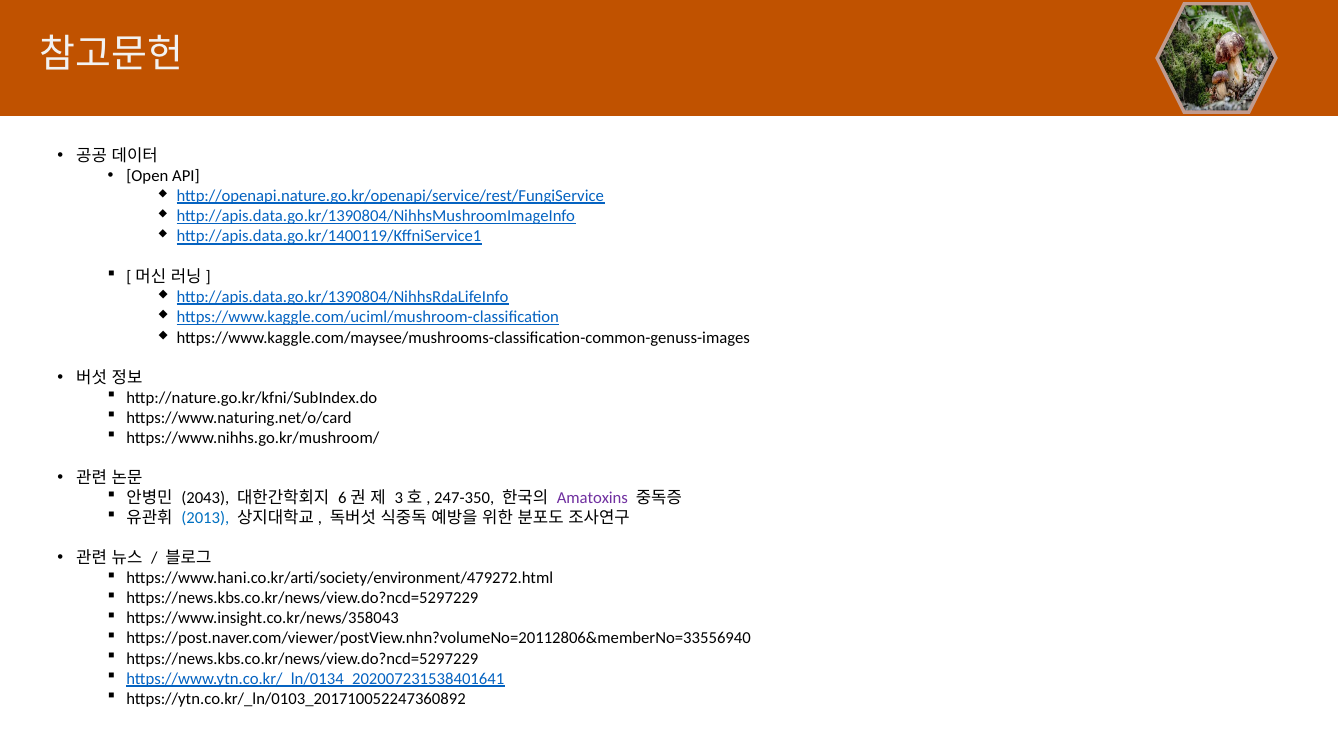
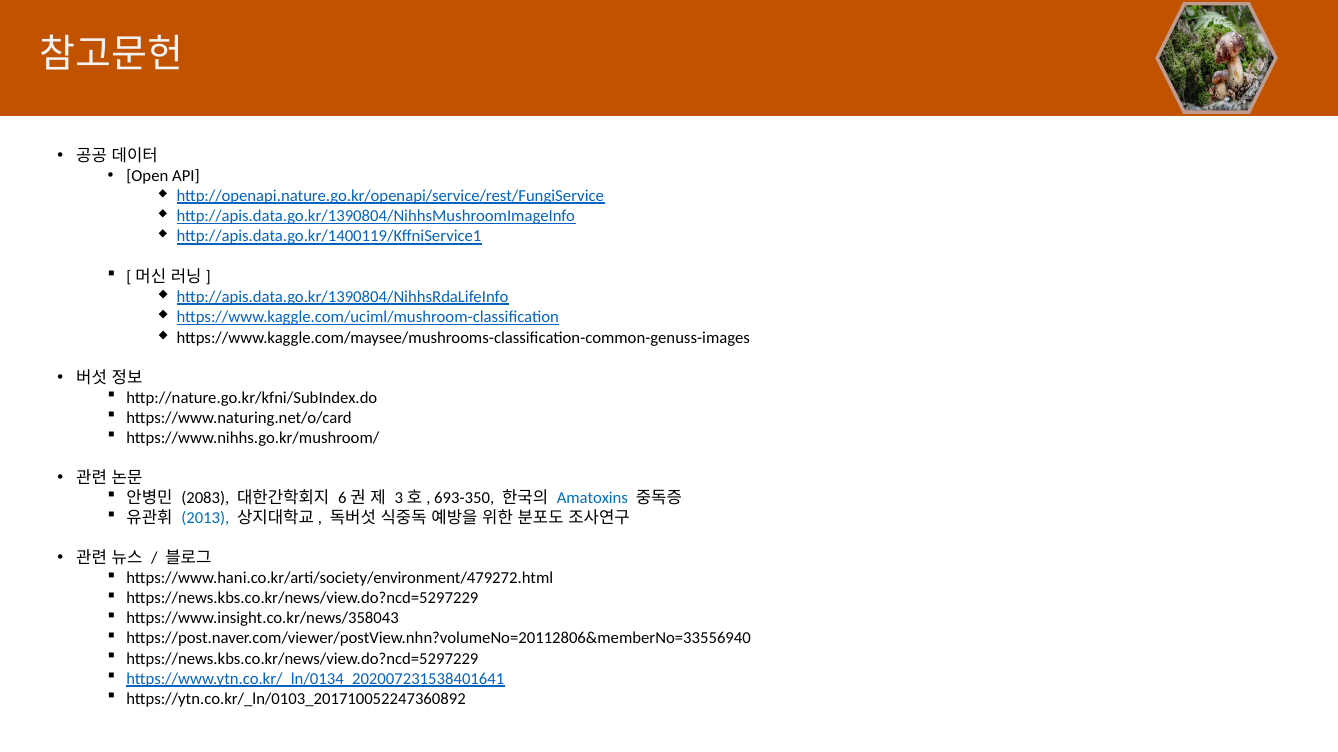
2043: 2043 -> 2083 (205, 499)
247-350: 247-350 -> 693-350 (464, 499)
Amatoxins colour: purple -> blue (592, 499)
